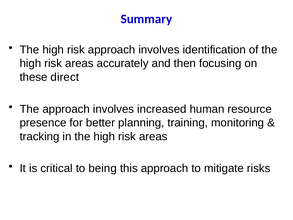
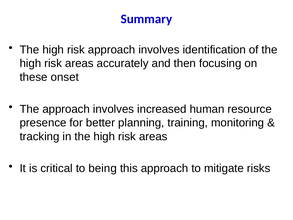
direct: direct -> onset (65, 77)
